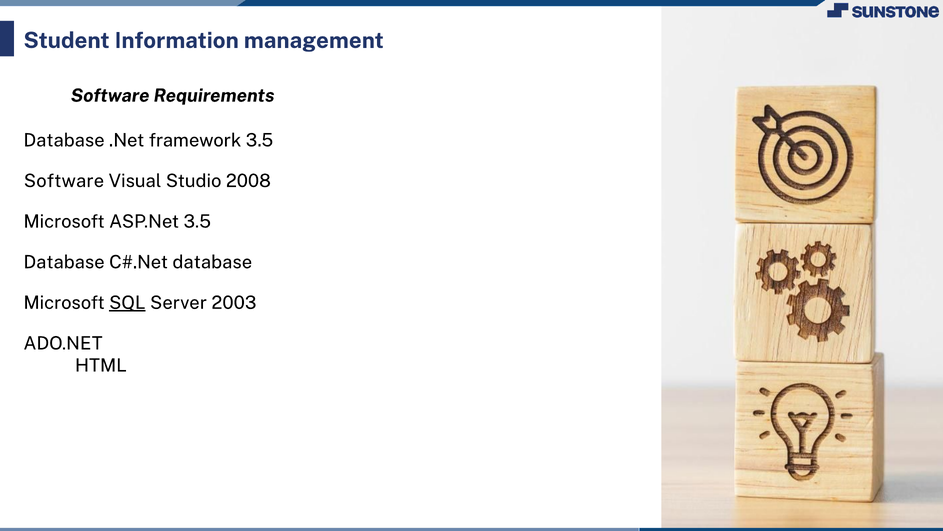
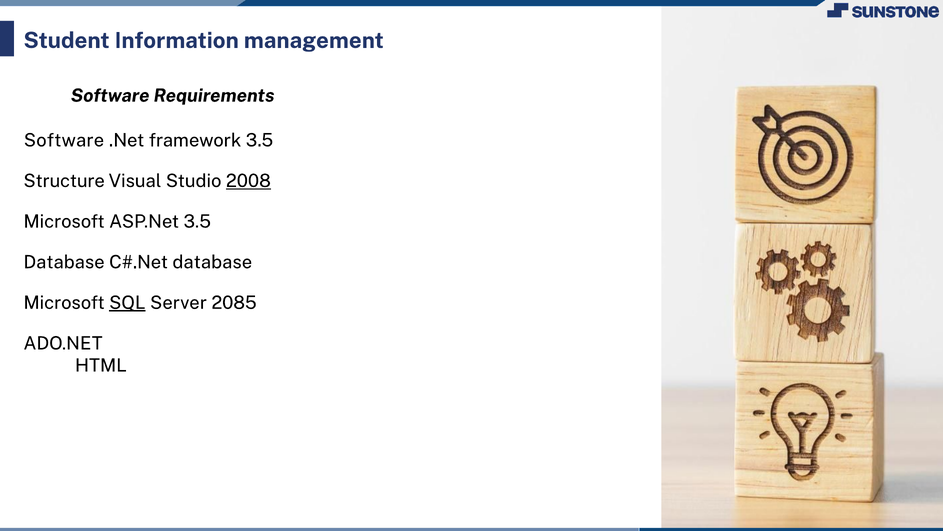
Database: Database -> Software (64, 140)
Software: Software -> Structure (64, 181)
2008 underline: none -> present (248, 181)
2003: 2003 -> 2085 (234, 303)
